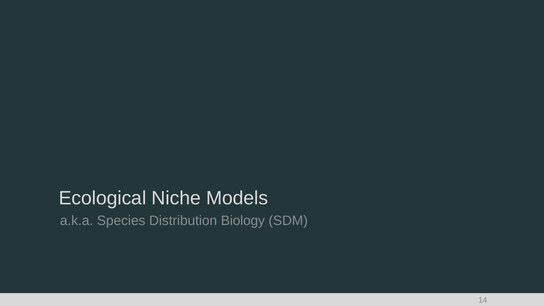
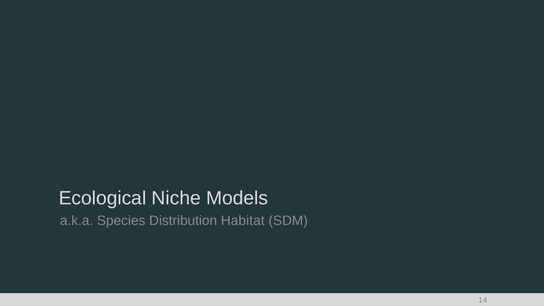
Biology: Biology -> Habitat (243, 221)
